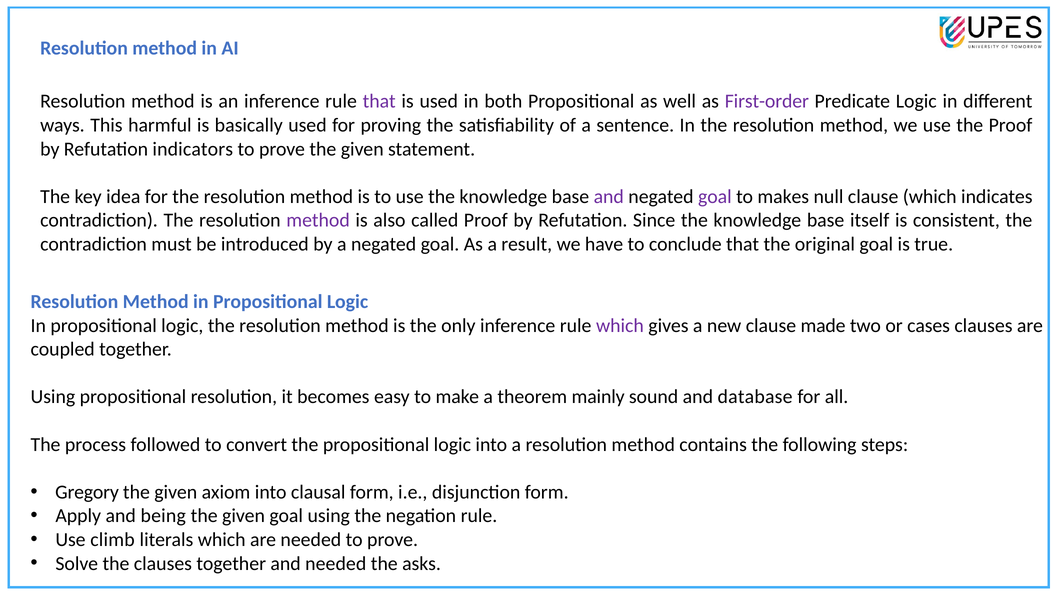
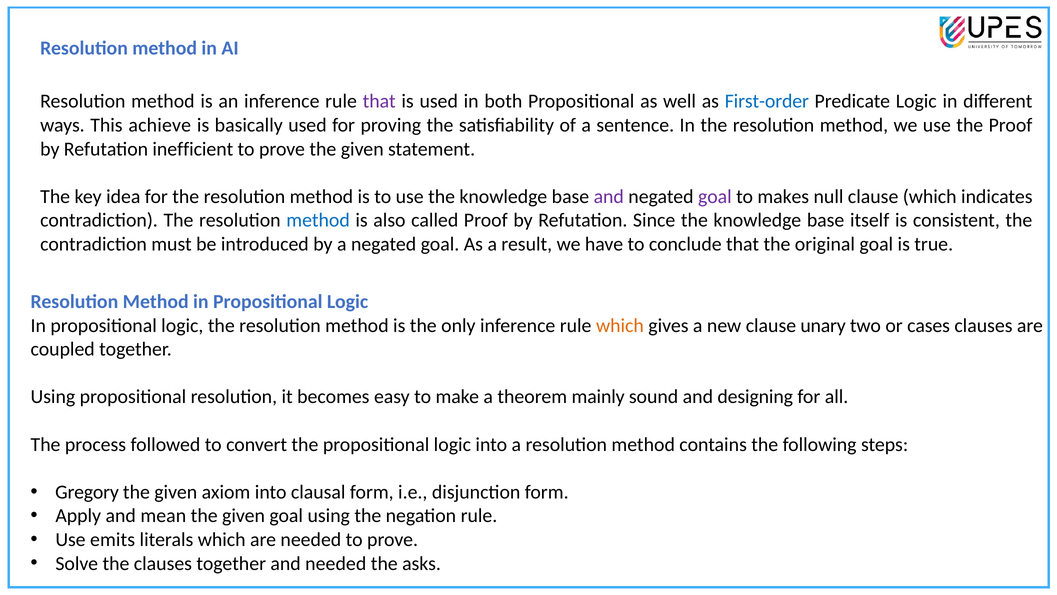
First-order colour: purple -> blue (767, 101)
harmful: harmful -> achieve (160, 125)
indicators: indicators -> inefficient (193, 149)
method colour: purple -> blue (318, 220)
which colour: purple -> orange (620, 325)
made: made -> unary (823, 325)
database: database -> designing (755, 397)
being: being -> mean (163, 516)
climb: climb -> emits (113, 539)
